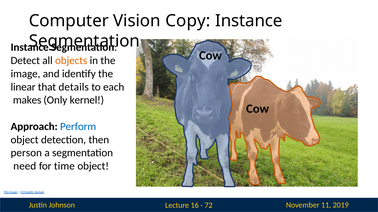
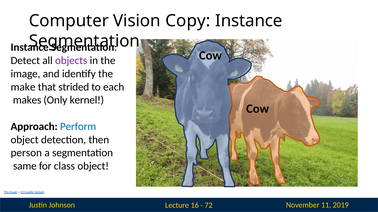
objects colour: orange -> purple (71, 61)
linear: linear -> make (23, 87)
details: details -> strided (74, 87)
need: need -> same (25, 167)
time: time -> class (64, 167)
